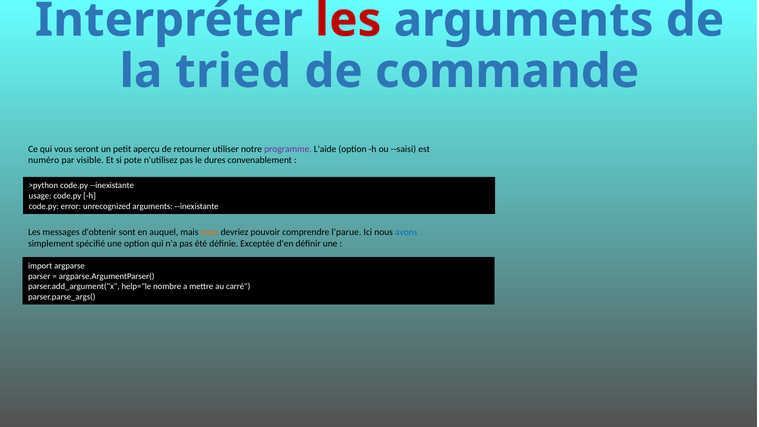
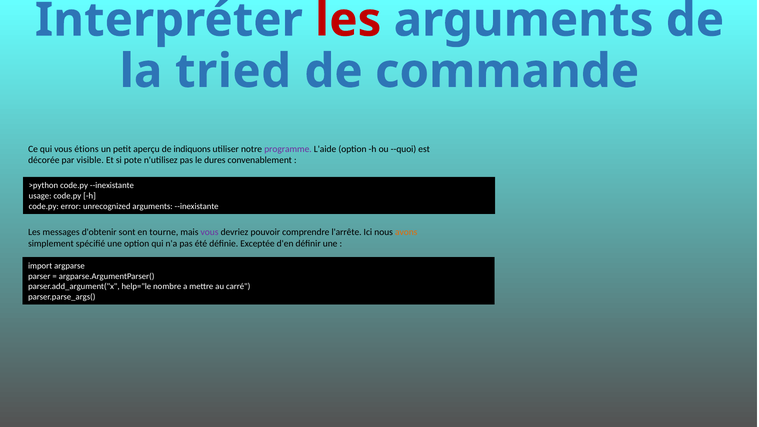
seront: seront -> étions (87, 149)
retourner: retourner -> indiquons (192, 149)
--saisi: --saisi -> --quoi (403, 149)
numéro: numéro -> décorée (44, 160)
auquel: auquel -> tourne (164, 232)
vous colour: orange -> purple (210, 232)
l'parue: l'parue -> l'arrête (347, 232)
avons colour: blue -> orange (406, 232)
